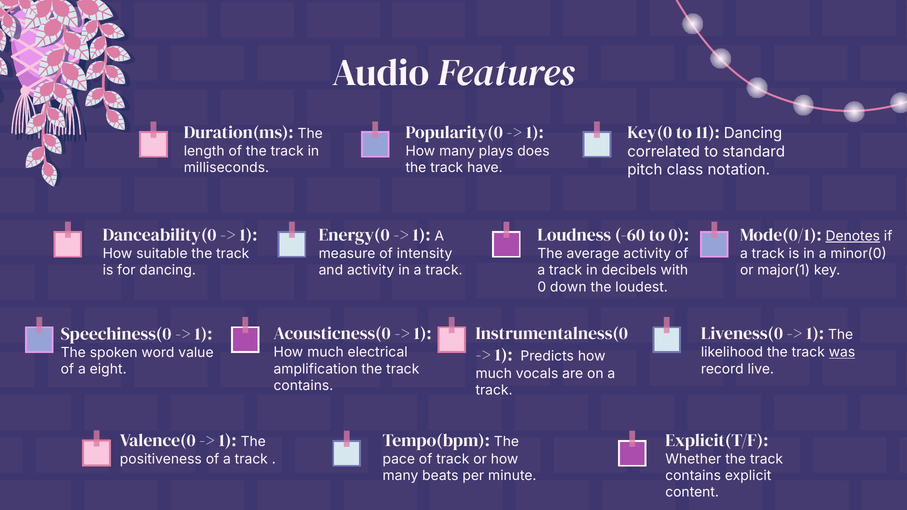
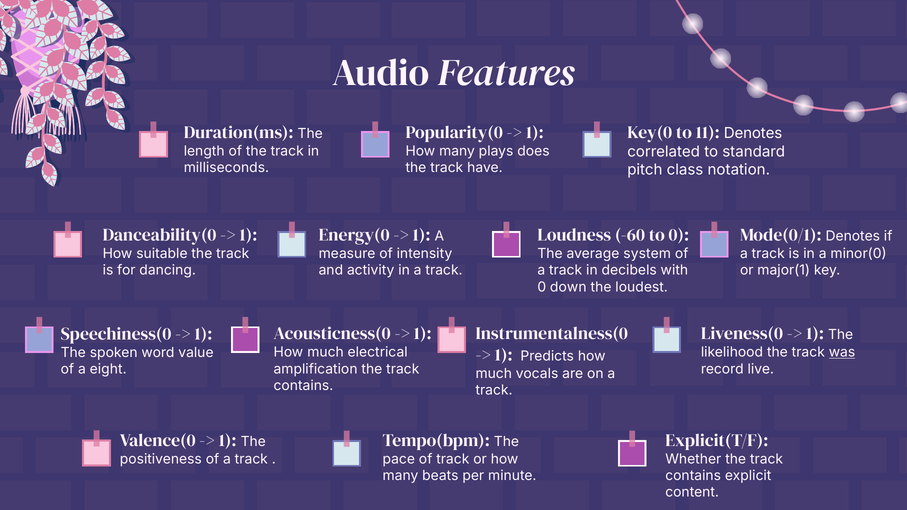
11 Dancing: Dancing -> Denotes (753, 133)
Denotes underline: present -> none (853, 236)
average activity: activity -> system (647, 254)
